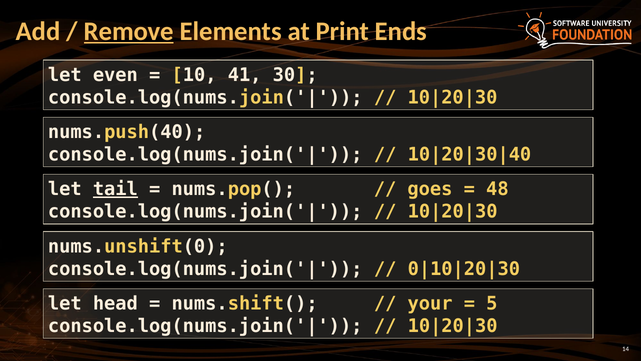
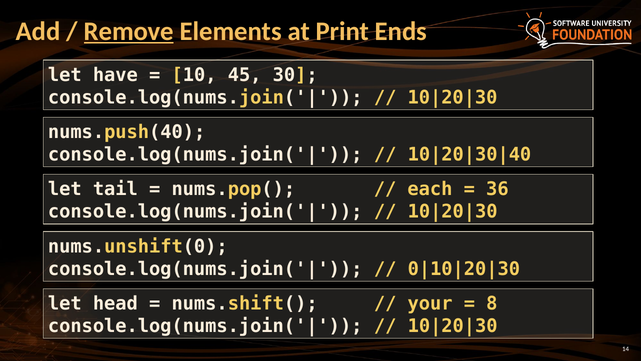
even: even -> have (115, 75)
41: 41 -> 45 (245, 75)
tail underline: present -> none (115, 189)
goes: goes -> each (430, 189)
48: 48 -> 36 (497, 189)
5: 5 -> 8 (492, 303)
